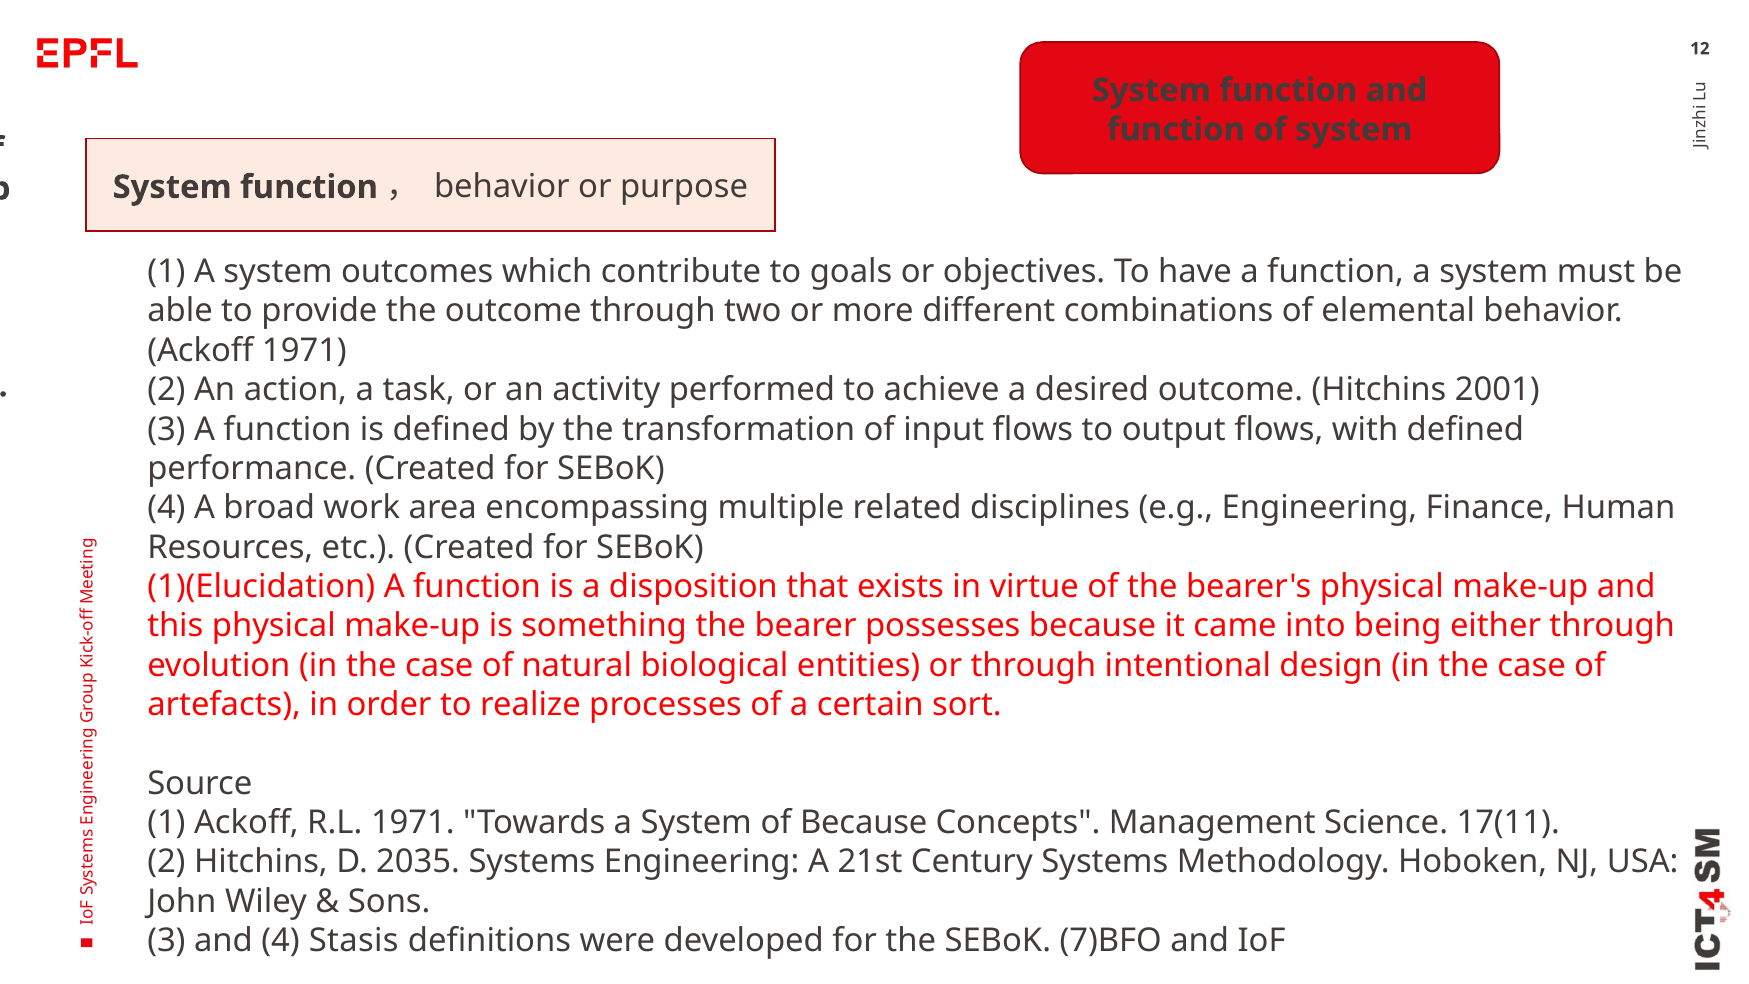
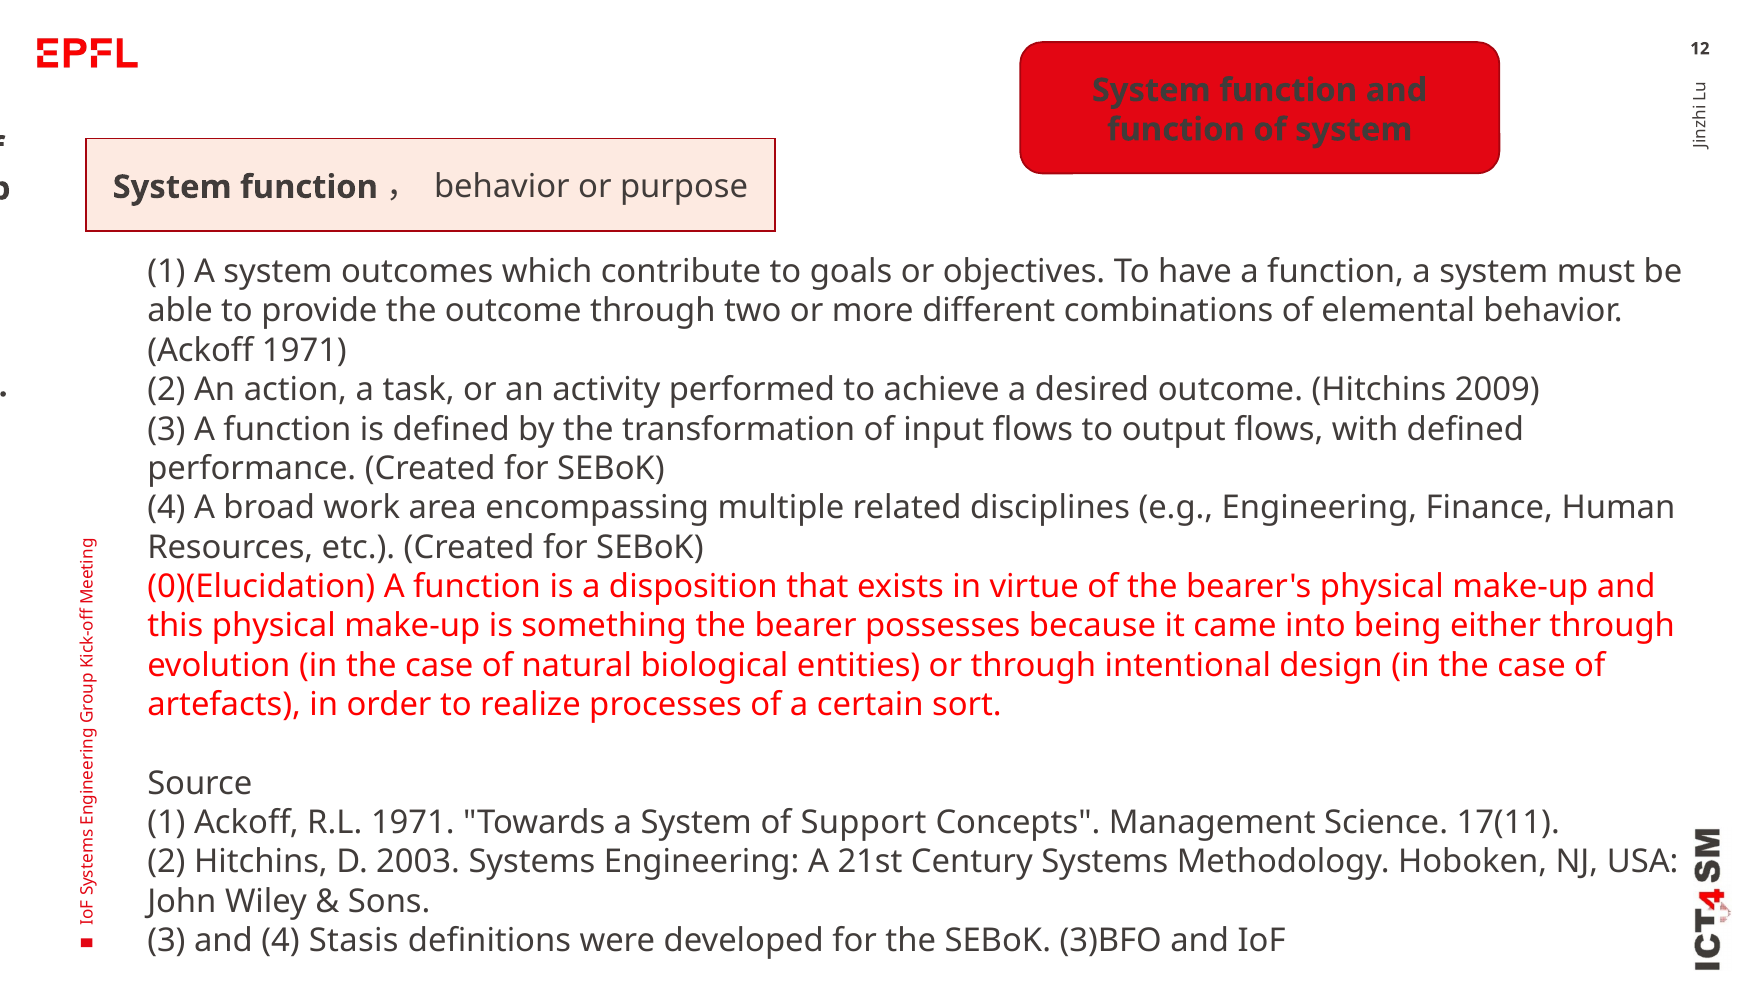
2001: 2001 -> 2009 (1497, 390)
1)(Elucidation: 1)(Elucidation -> 0)(Elucidation (261, 587)
of Because: Because -> Support (863, 823)
2035: 2035 -> 2003 (418, 862)
7)BFO: 7)BFO -> 3)BFO (1111, 941)
